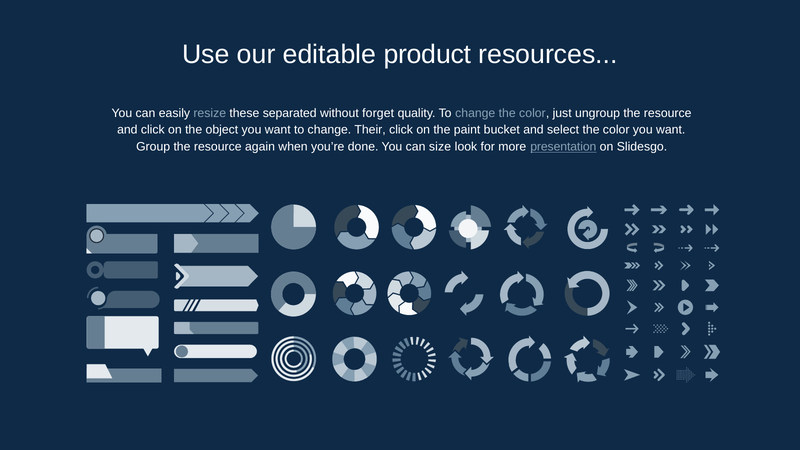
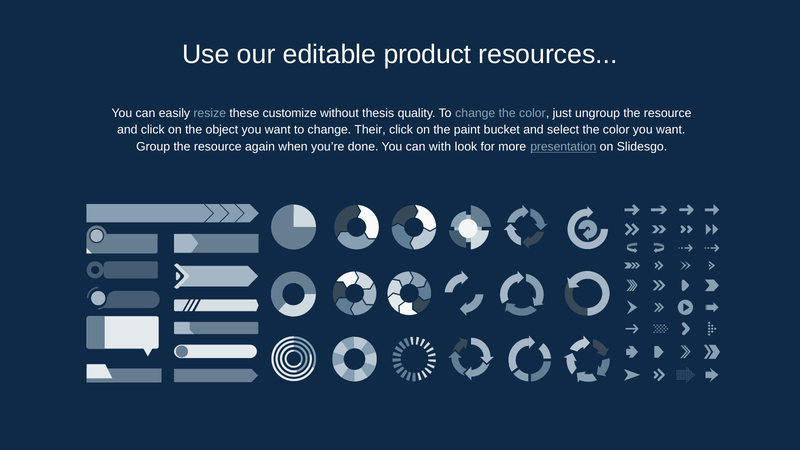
separated: separated -> customize (290, 113)
forget: forget -> thesis (378, 113)
size: size -> with (440, 147)
